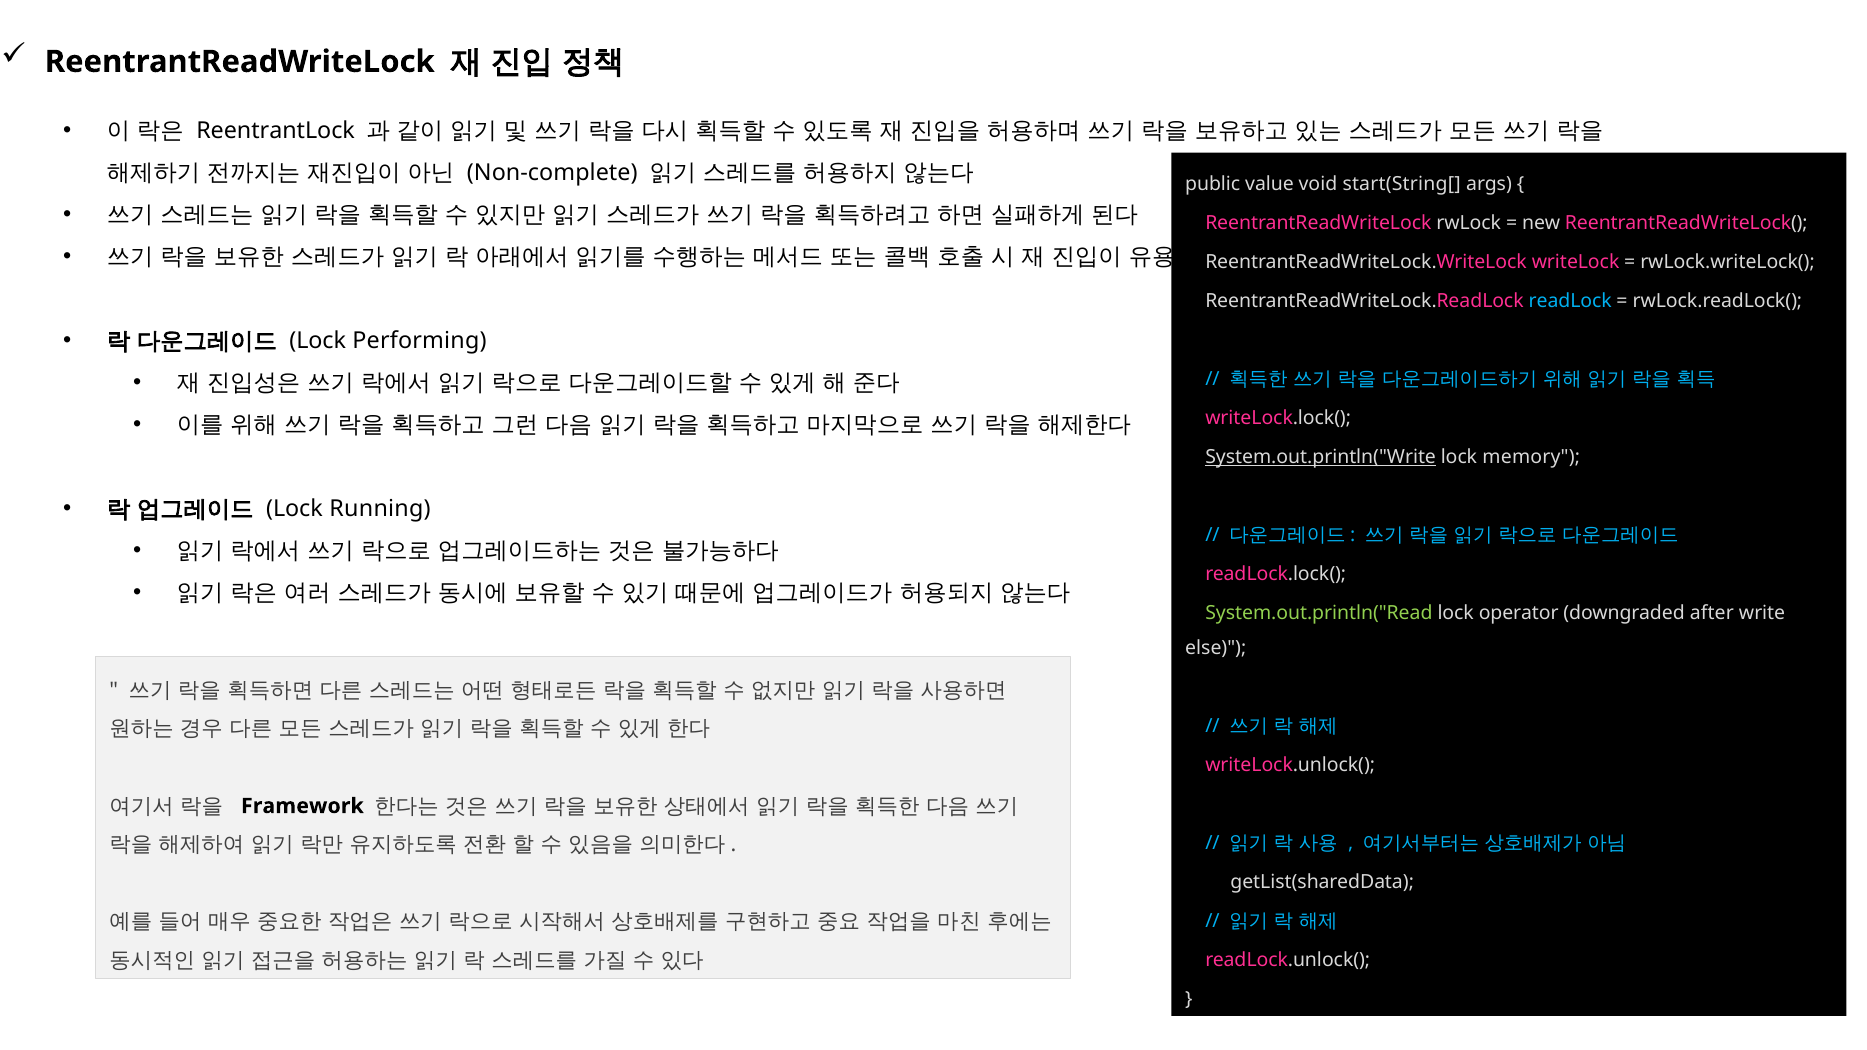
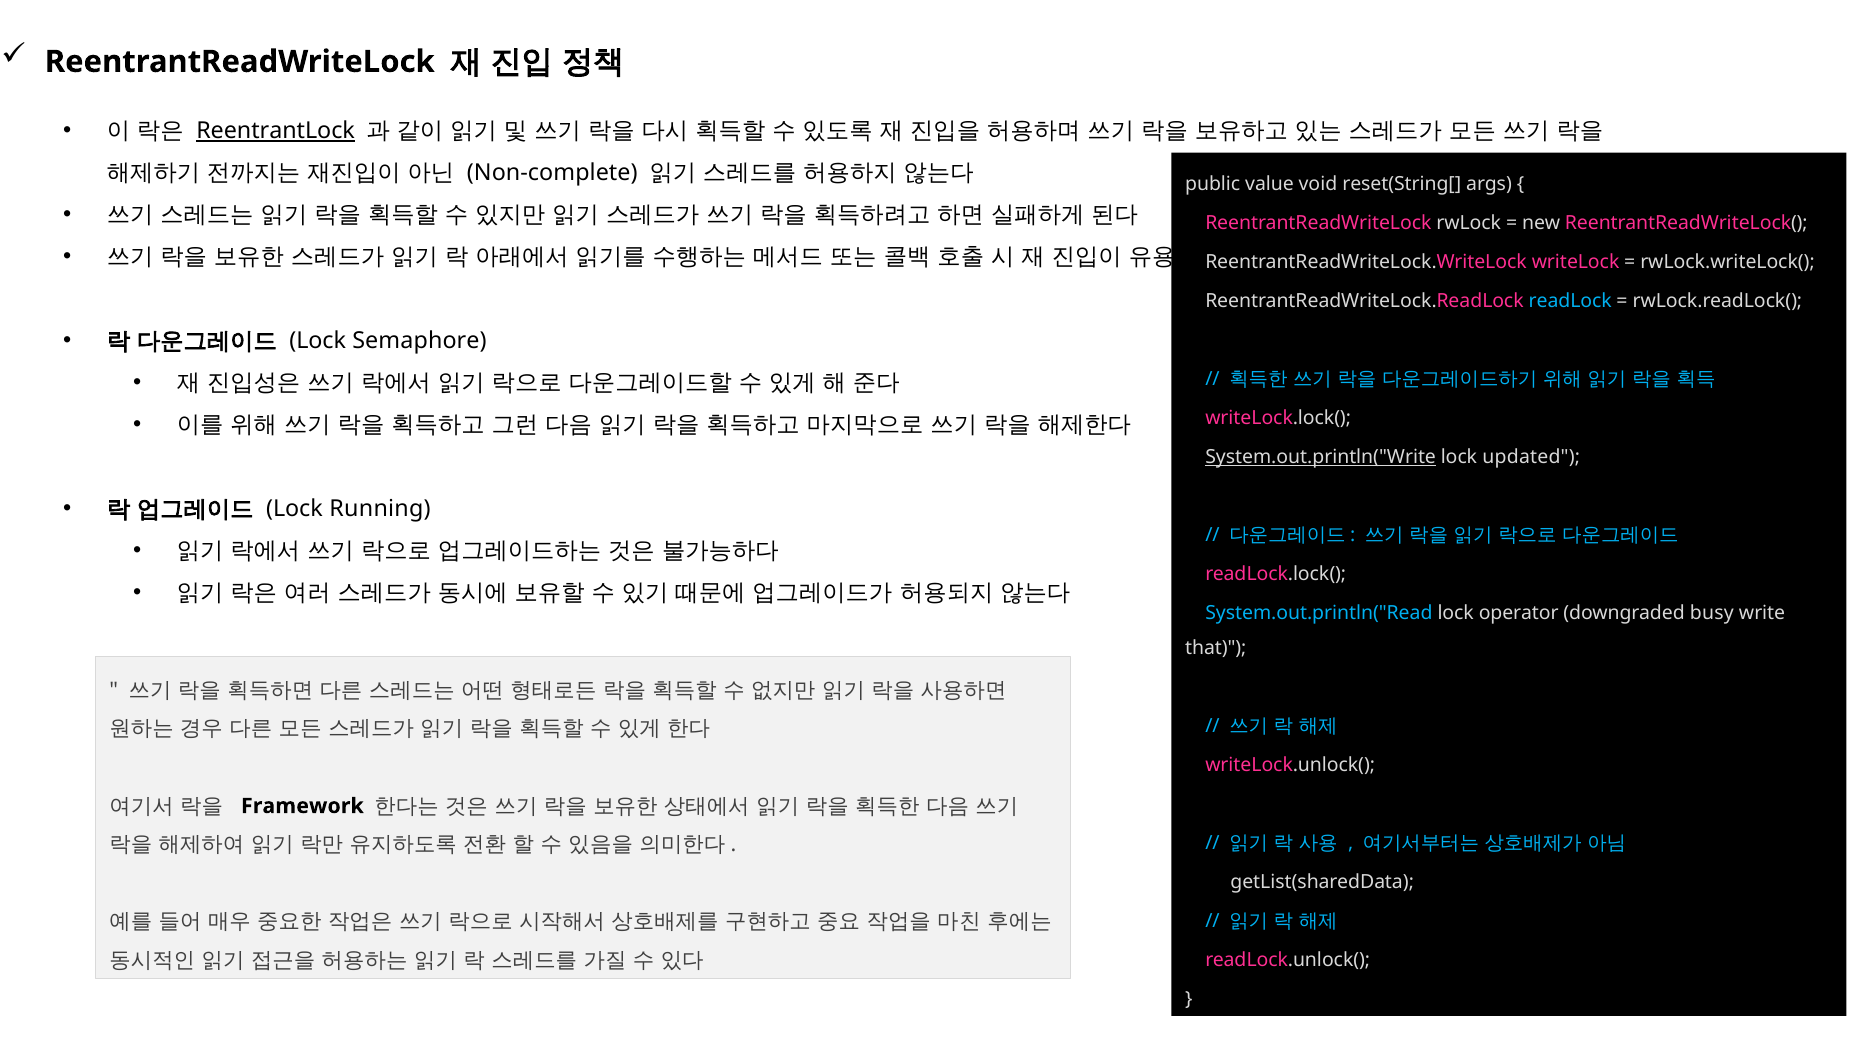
ReentrantLock underline: none -> present (276, 131)
start(String[: start(String[ -> reset(String[ (1402, 184)
Performing: Performing -> Semaphore (420, 341)
memory: memory -> updated (1531, 457)
System.out.println("Read colour: light green -> light blue (1319, 613)
after: after -> busy (1712, 613)
else: else -> that (1216, 648)
